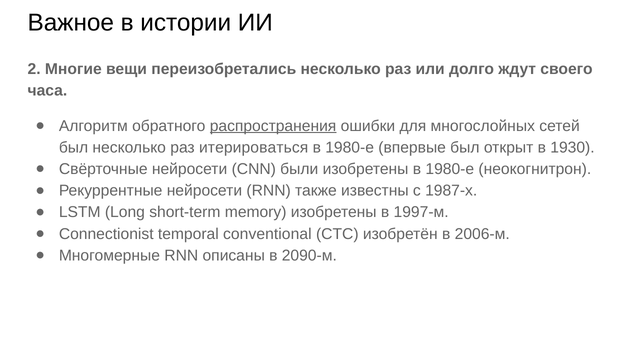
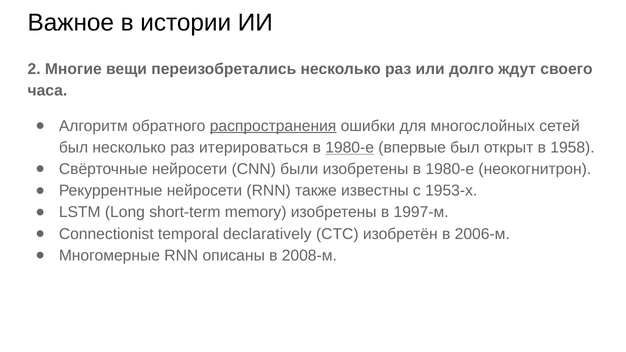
1980-е underline: none -> present (350, 148)
1930: 1930 -> 1958 (573, 148)
1987-х: 1987-х -> 1953-х (451, 191)
conventional: conventional -> declaratively (267, 234)
2090-м: 2090-м -> 2008-м (309, 256)
